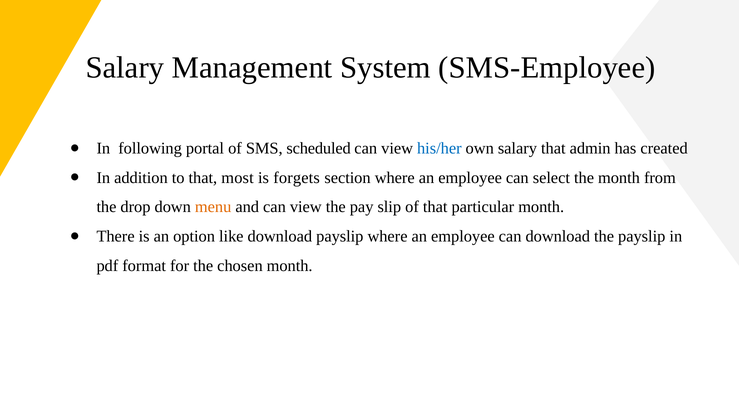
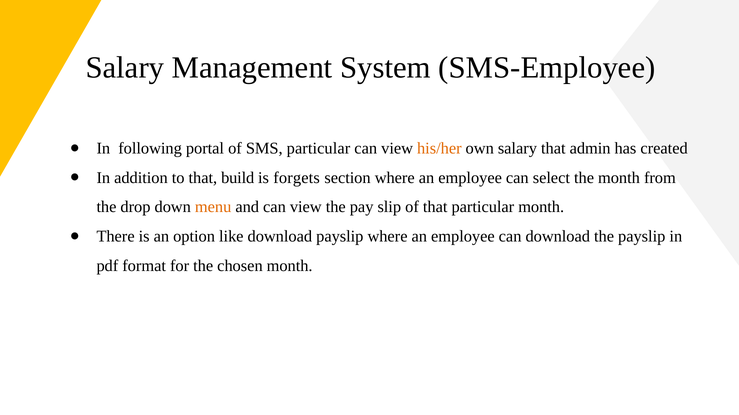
SMS scheduled: scheduled -> particular (318, 148)
his/her colour: blue -> orange (439, 148)
most: most -> build (238, 178)
